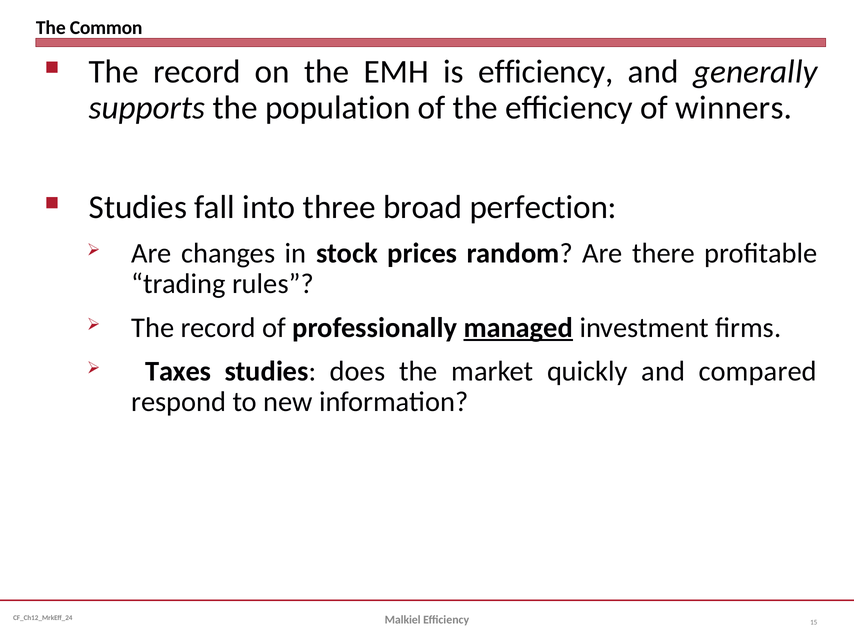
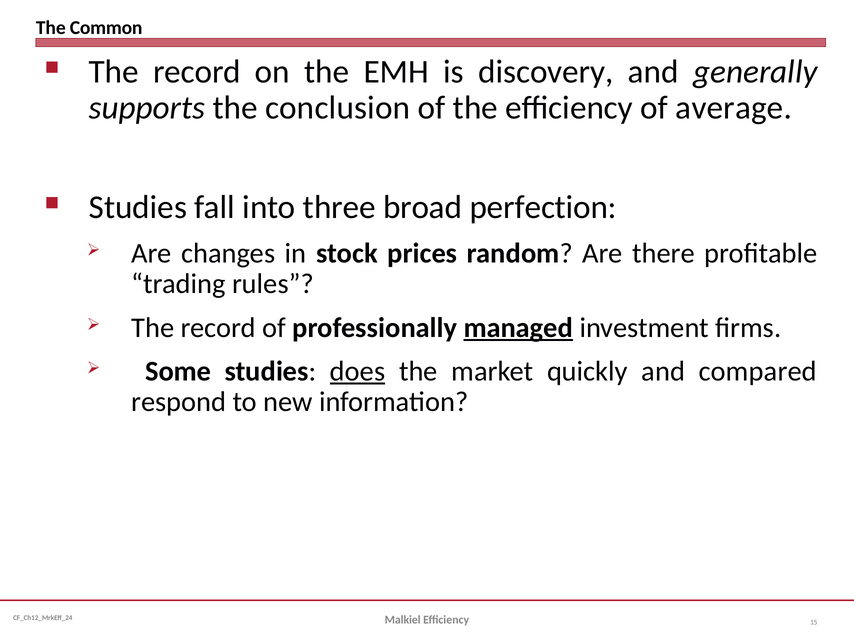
is efficiency: efficiency -> discovery (546, 72)
population: population -> conclusion (338, 108)
winners: winners -> average (734, 108)
Taxes: Taxes -> Some (178, 371)
does underline: none -> present (358, 371)
